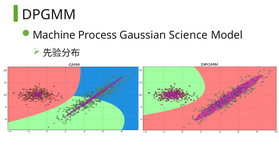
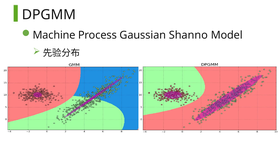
Science: Science -> Shanno (188, 35)
